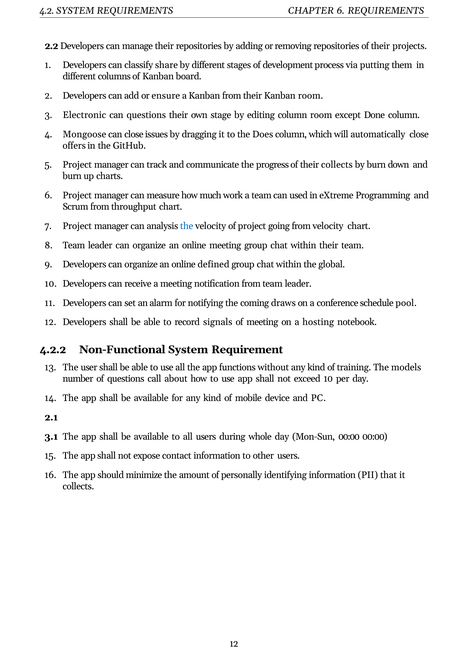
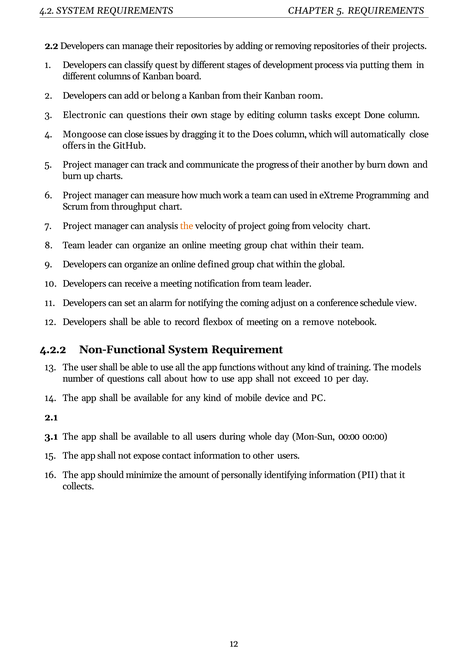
CHAPTER 6: 6 -> 5 (341, 11)
share: share -> quest (166, 65)
ensure: ensure -> belong (166, 96)
column room: room -> tasks (321, 115)
their collects: collects -> another (337, 165)
the colour: blue -> orange (187, 226)
draws: draws -> adjust (283, 303)
pool: pool -> view (406, 303)
signals: signals -> flexbox (218, 322)
hosting: hosting -> remove (318, 322)
